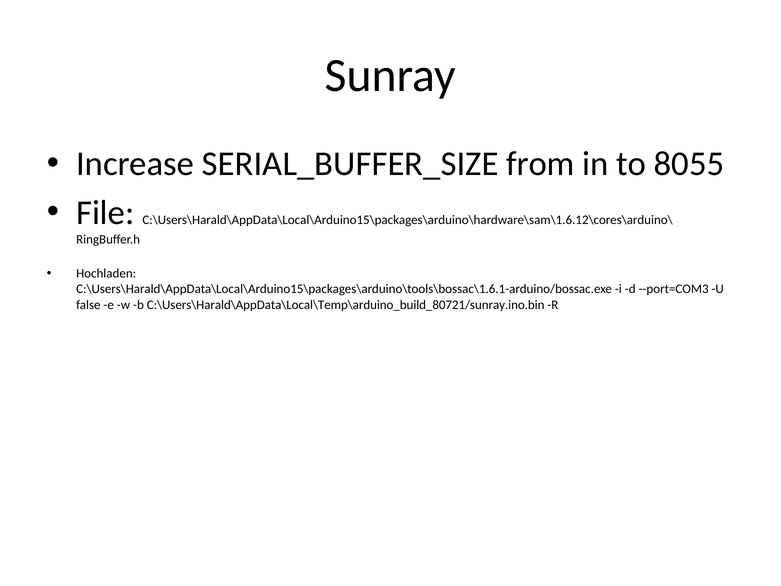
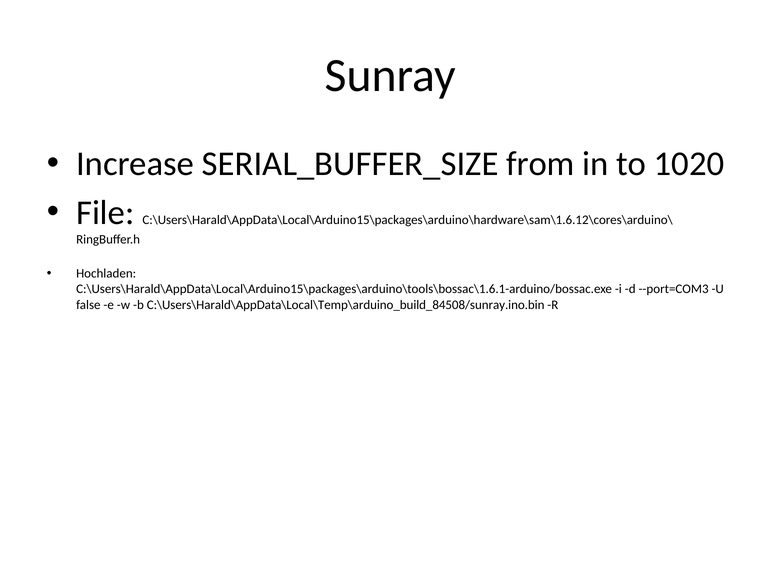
8055: 8055 -> 1020 (689, 164)
C:\Users\Harald\AppData\Local\Temp\arduino_build_80721/sunray.ino.bin: C:\Users\Harald\AppData\Local\Temp\arduino_build_80721/sunray.ino.bin -> C:\Users\Harald\AppData\Local\Temp\arduino_build_84508/sunray.ino.bin (346, 305)
